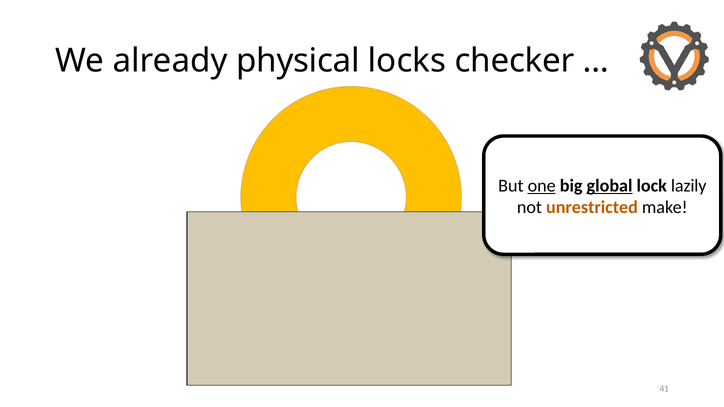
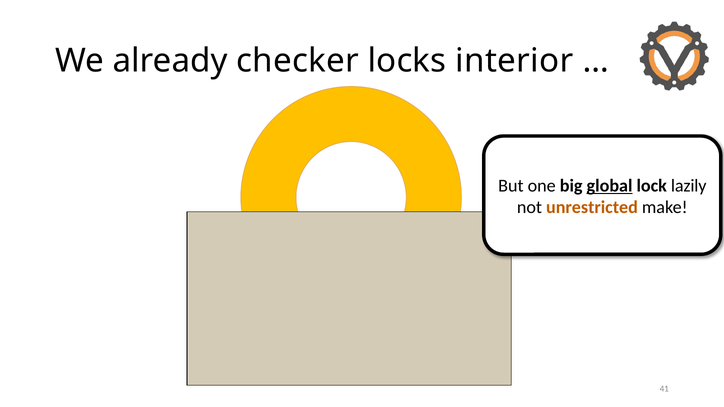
physical: physical -> checker (298, 61)
checker: checker -> interior (514, 61)
one underline: present -> none (542, 186)
